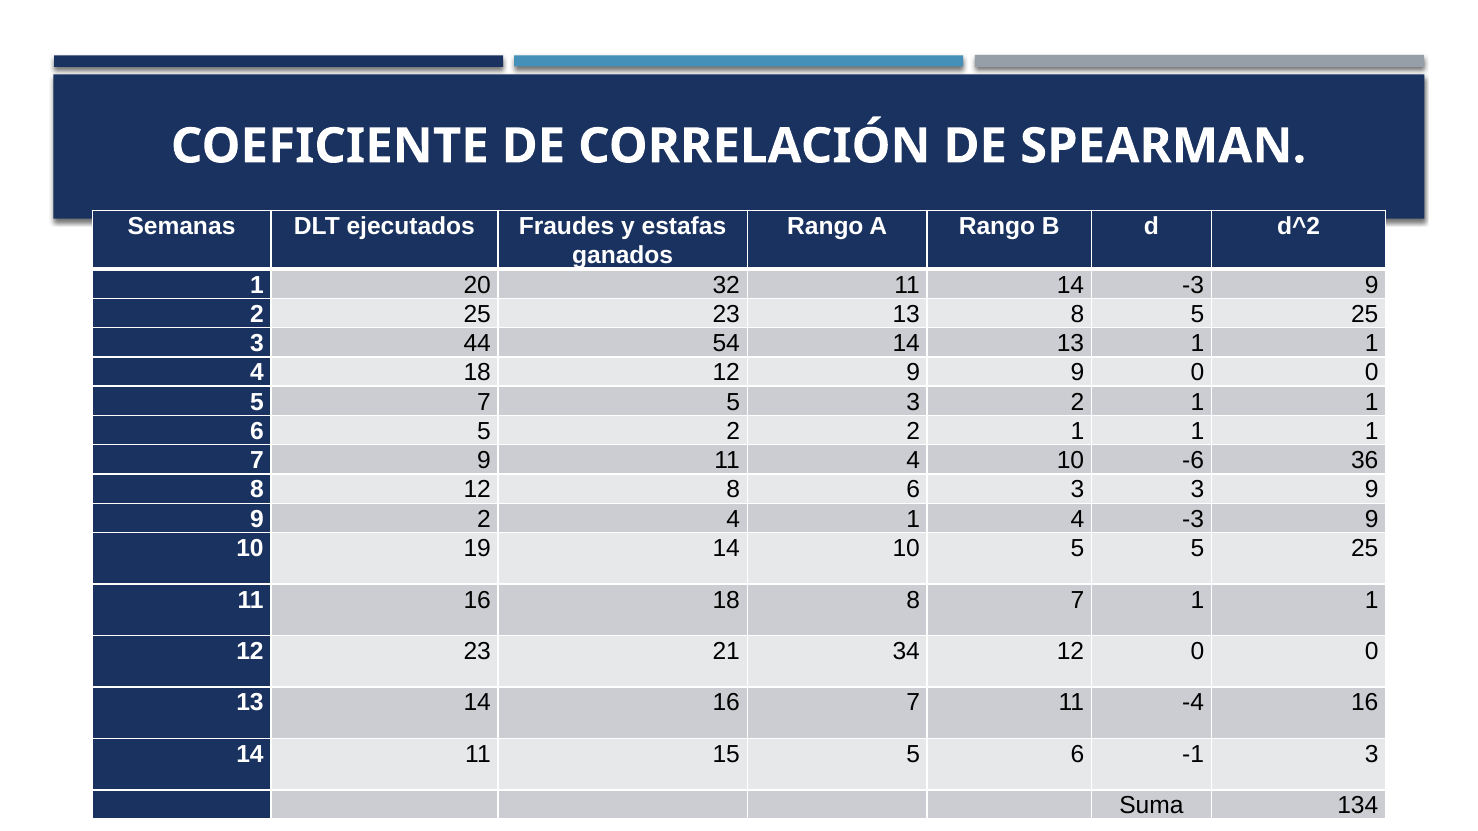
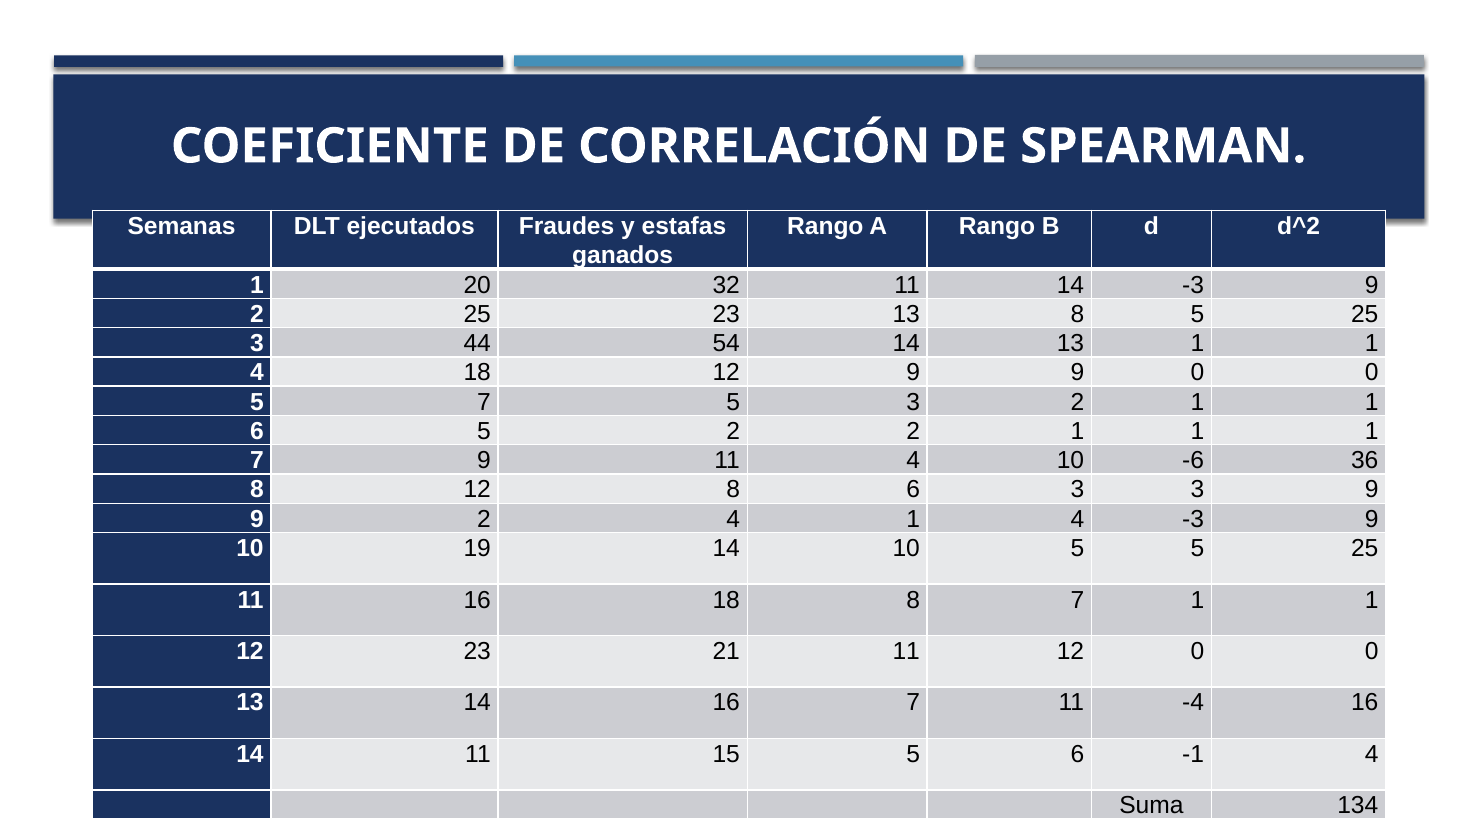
21 34: 34 -> 11 (906, 652)
-1 3: 3 -> 4 (1372, 755)
